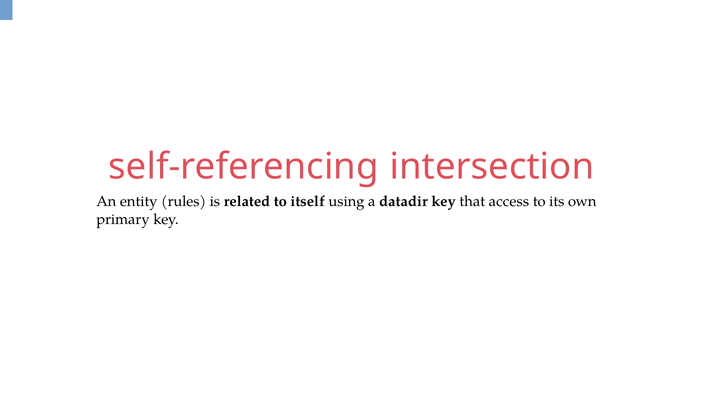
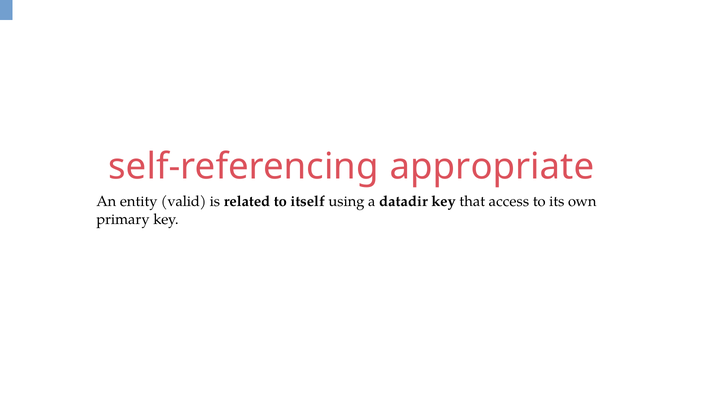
intersection: intersection -> appropriate (492, 166)
rules: rules -> valid (184, 201)
